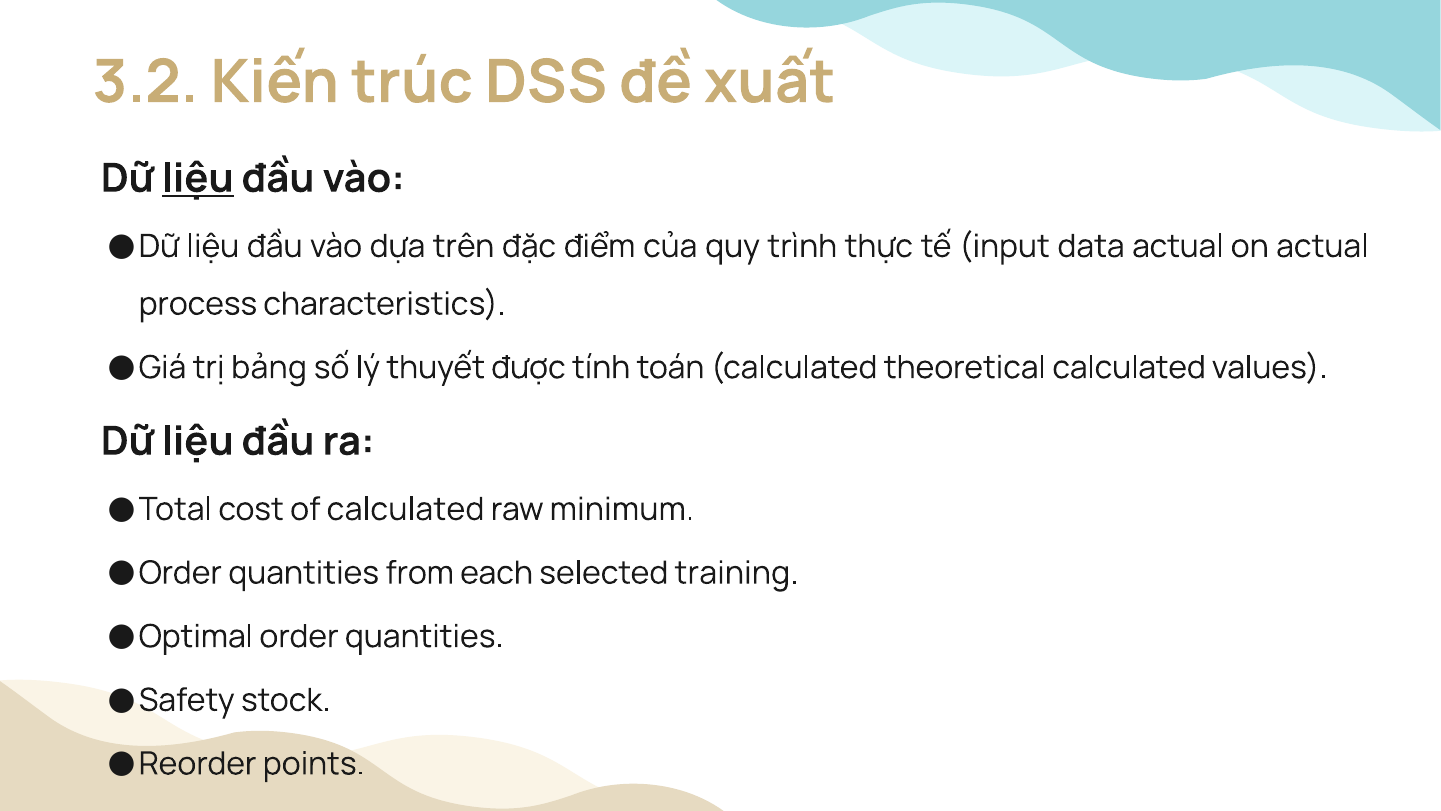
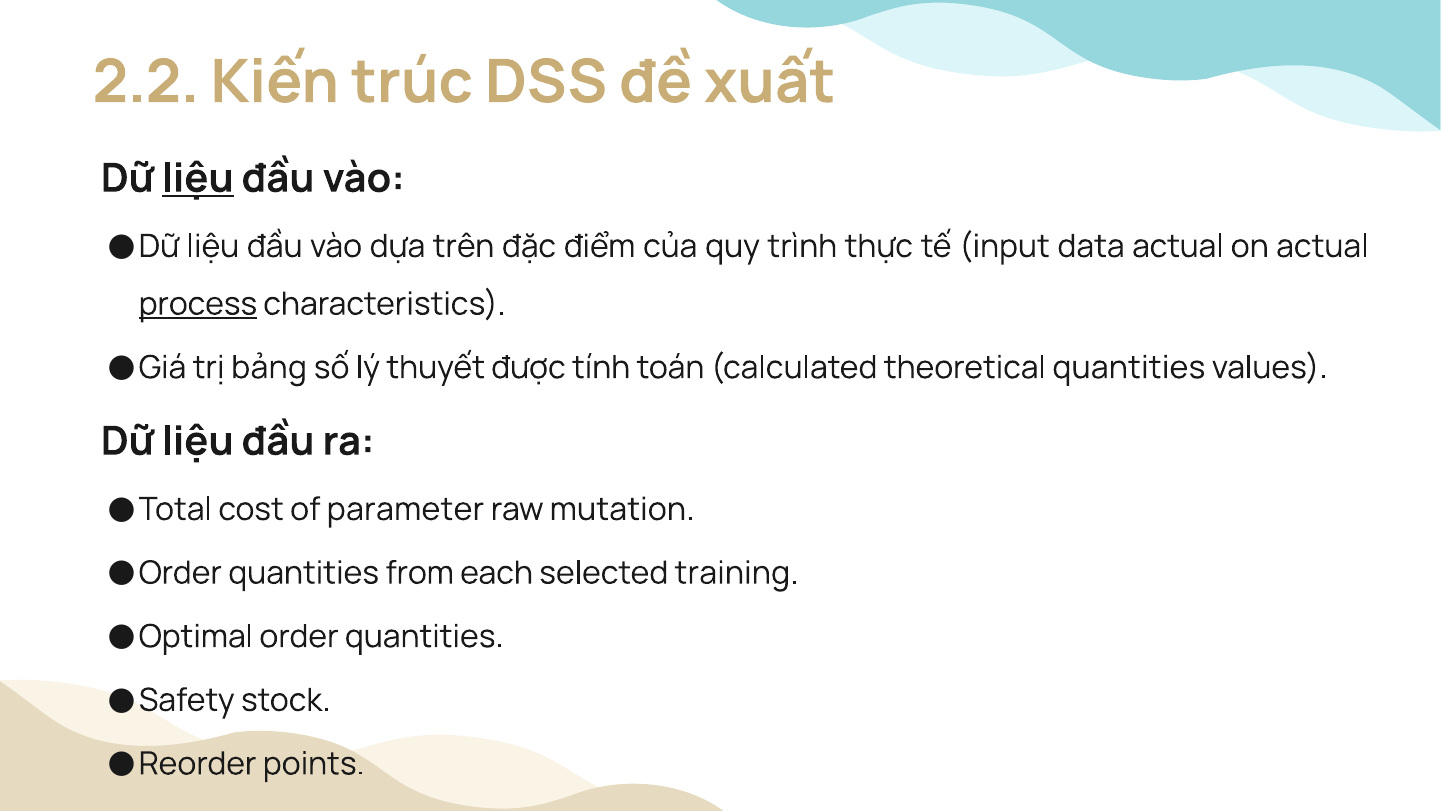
3.2: 3.2 -> 2.2 (146, 82)
process underline: none -> present (198, 304)
theoretical calculated: calculated -> quantities (1129, 367)
of calculated: calculated -> parameter (406, 509)
minimum: minimum -> mutation (622, 509)
